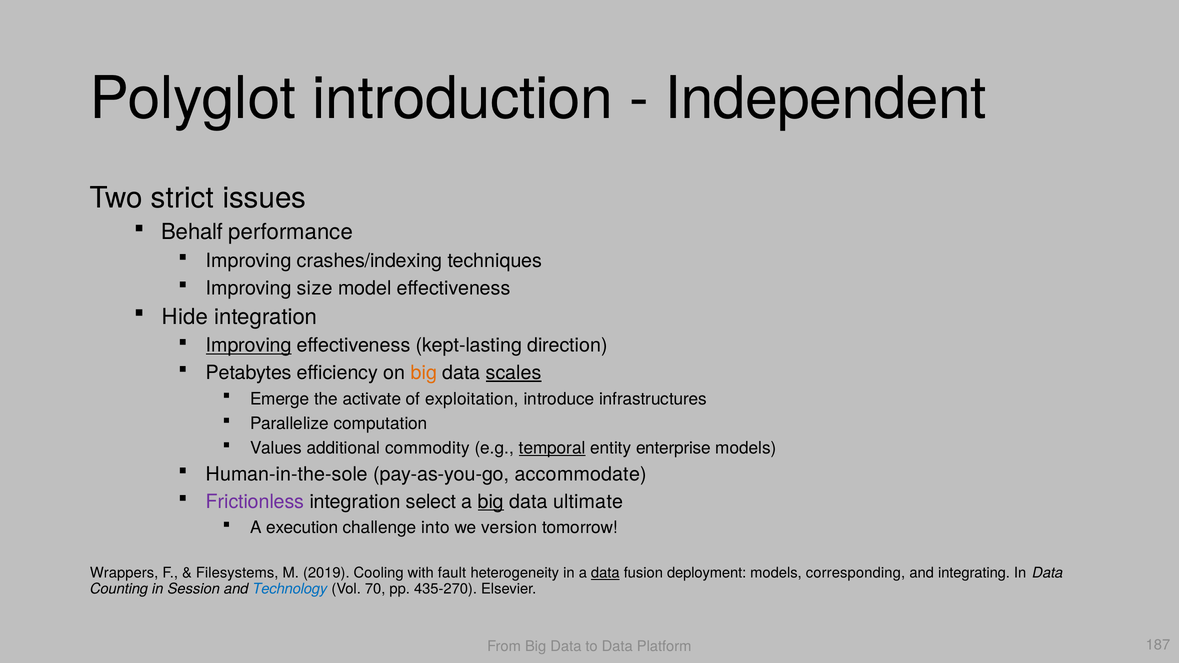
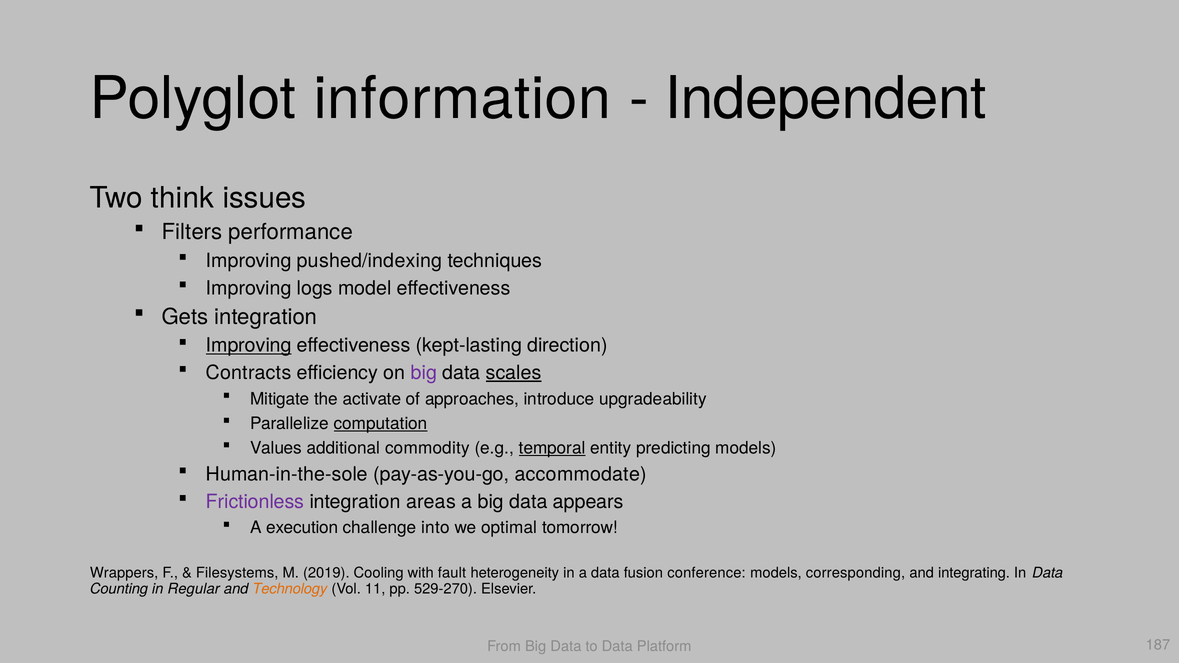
introduction: introduction -> information (462, 99)
strict: strict -> think (182, 198)
Behalf: Behalf -> Filters (192, 232)
crashes/indexing: crashes/indexing -> pushed/indexing (370, 261)
size: size -> logs (315, 288)
Hide: Hide -> Gets (185, 317)
Petabytes: Petabytes -> Contracts (249, 373)
big colour: orange -> purple (424, 373)
Emerge: Emerge -> Mitigate (280, 399)
exploitation: exploitation -> approaches (472, 399)
infrastructures: infrastructures -> upgradeability (653, 399)
computation underline: none -> present (381, 424)
enterprise: enterprise -> predicting (673, 448)
select: select -> areas (431, 502)
big underline: present -> none (491, 502)
ultimate: ultimate -> appears (588, 502)
version: version -> optimal (509, 528)
data underline: present -> none (605, 573)
deployment: deployment -> conference (706, 573)
Session: Session -> Regular (194, 589)
Technology colour: blue -> orange (290, 589)
70: 70 -> 11 (375, 589)
435-270: 435-270 -> 529-270 (445, 589)
